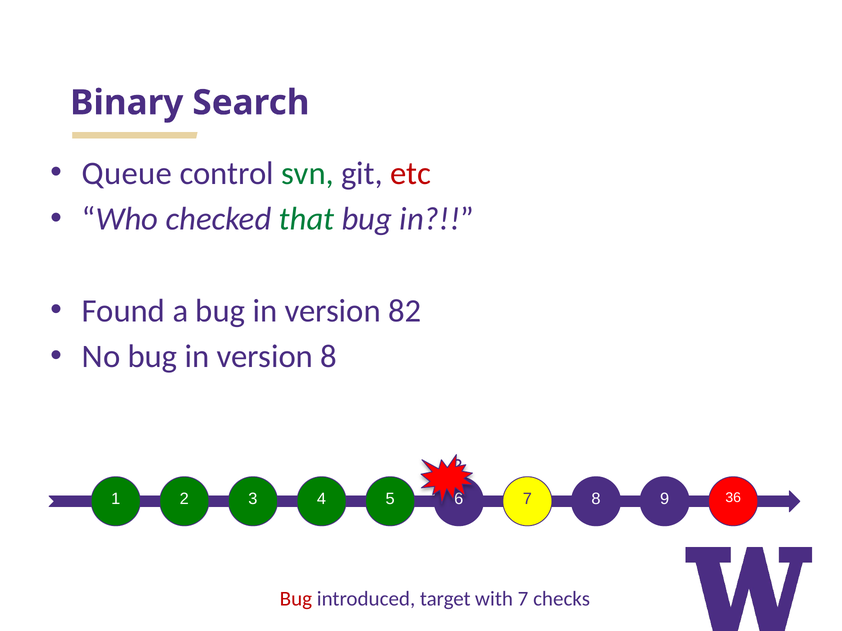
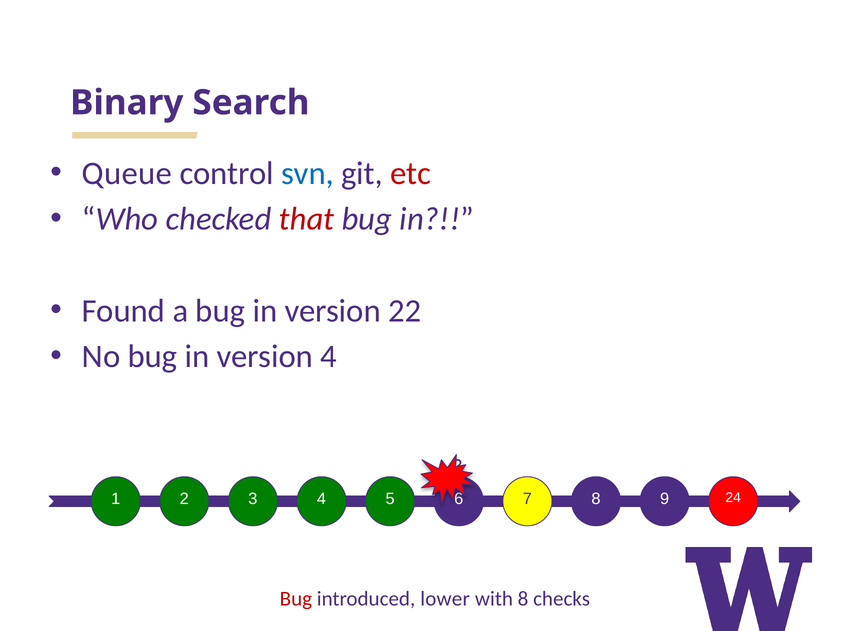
svn colour: green -> blue (308, 173)
that colour: green -> red (307, 219)
82: 82 -> 22 (405, 311)
version 8: 8 -> 4 (329, 357)
36: 36 -> 24 (733, 498)
target: target -> lower (445, 599)
with 7: 7 -> 8 (523, 599)
